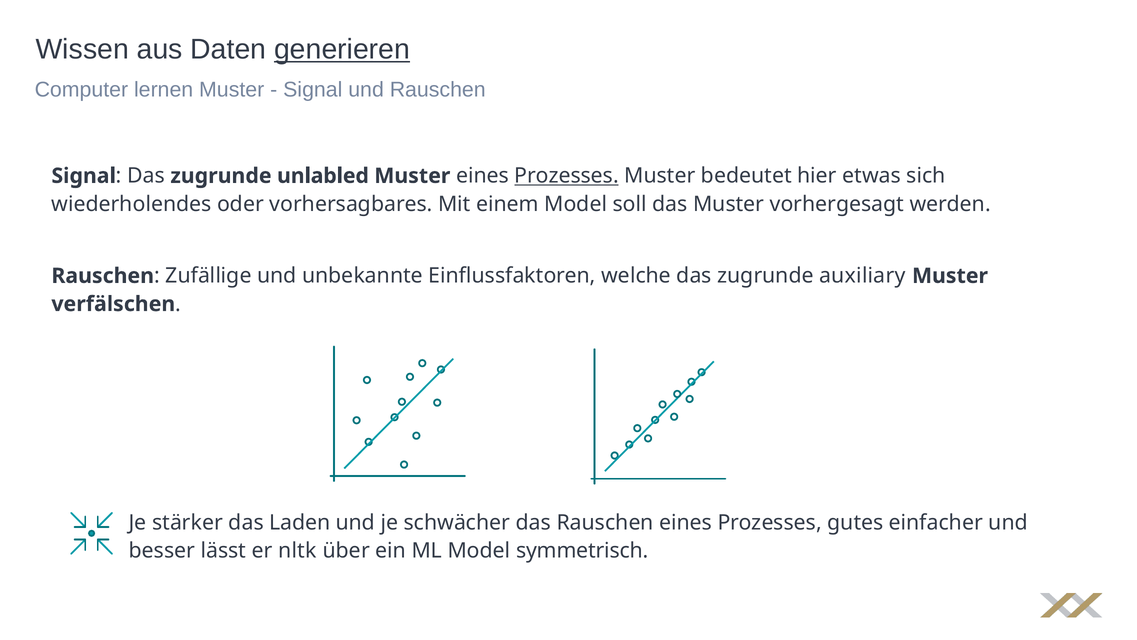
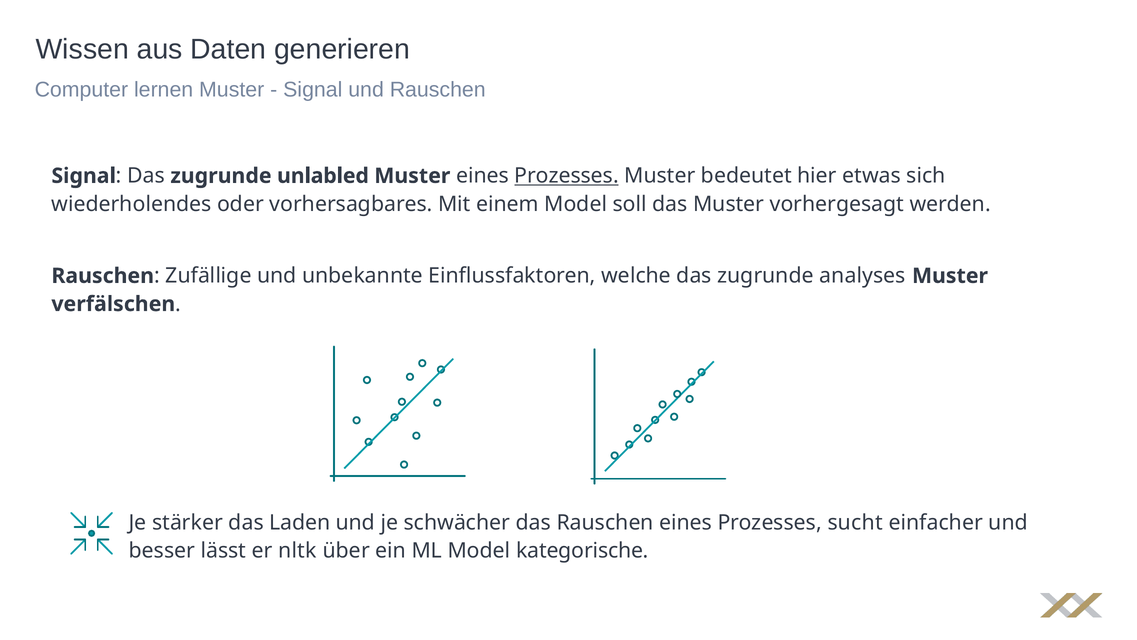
generieren underline: present -> none (342, 50)
auxiliary: auxiliary -> analyses (863, 276)
gutes: gutes -> sucht (855, 522)
symmetrisch: symmetrisch -> kategorische (582, 550)
